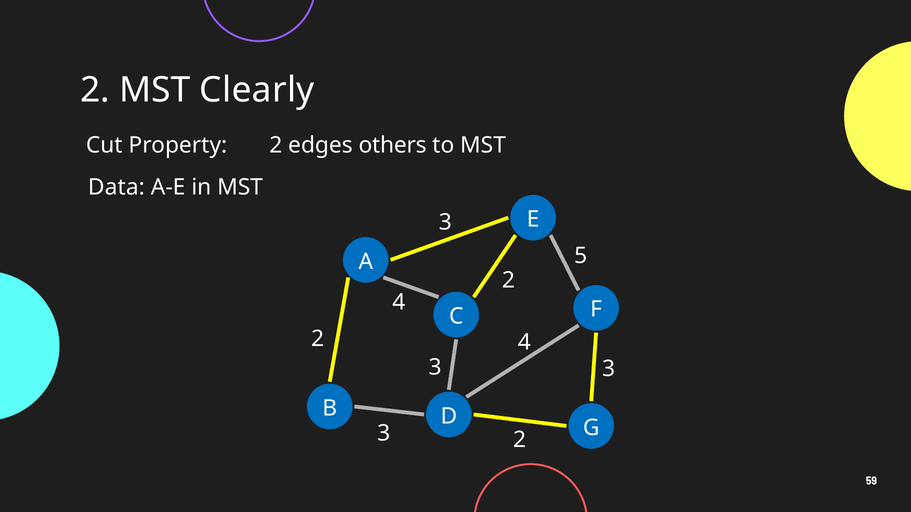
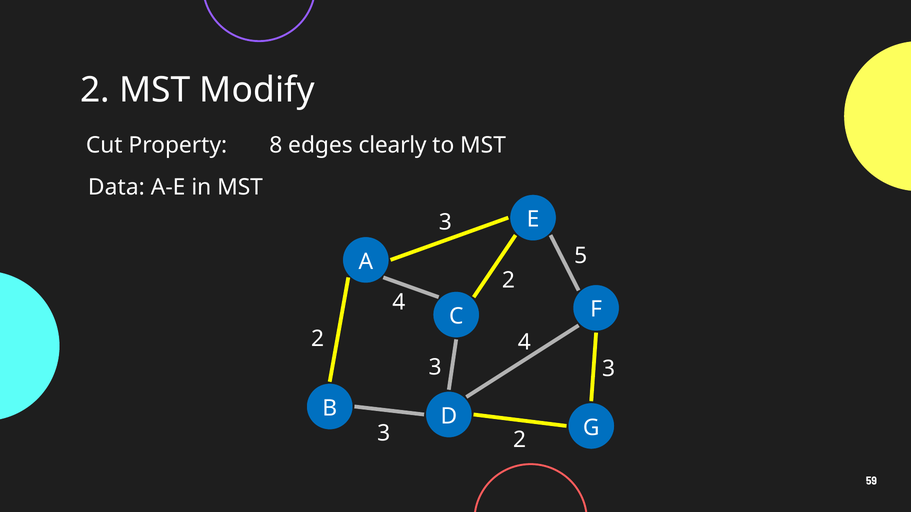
Clearly: Clearly -> Modify (257, 90)
Property 2: 2 -> 8 (276, 145)
others: others -> clearly (393, 145)
